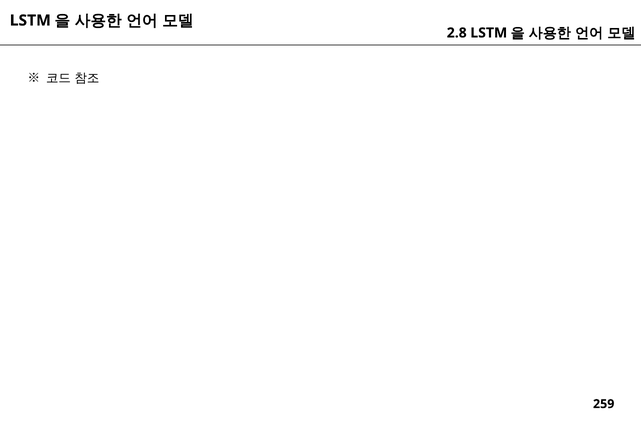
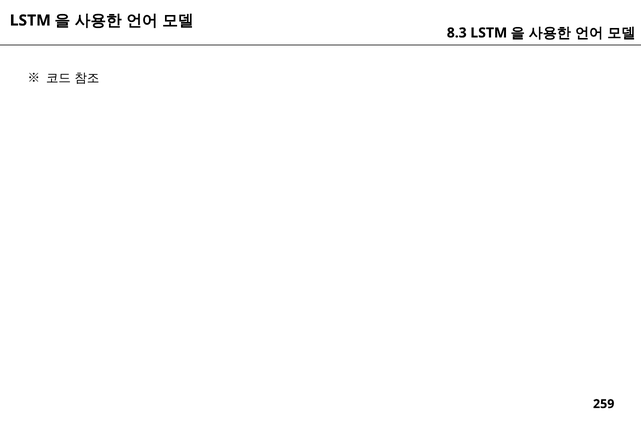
2.8: 2.8 -> 8.3 (457, 33)
